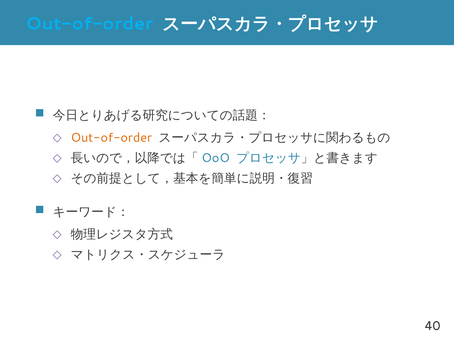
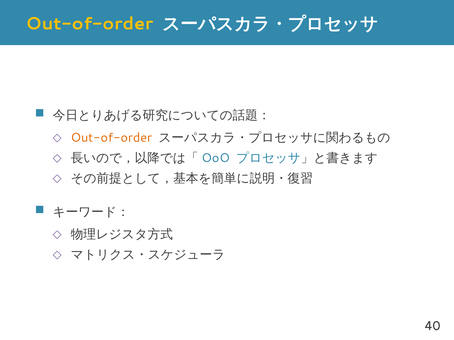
Out-of-order colour: light blue -> yellow (90, 24)
